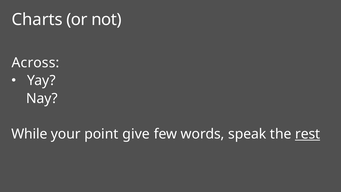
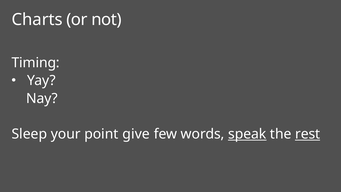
Across: Across -> Timing (36, 63)
While: While -> Sleep (29, 134)
speak underline: none -> present (247, 134)
